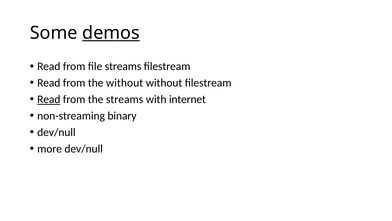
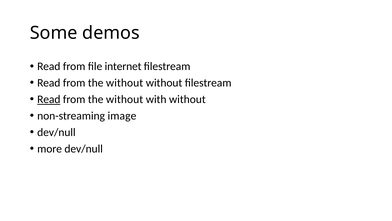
demos underline: present -> none (111, 33)
file streams: streams -> internet (123, 66)
streams: streams -> without (125, 99)
with internet: internet -> without (187, 99)
binary: binary -> image (122, 116)
